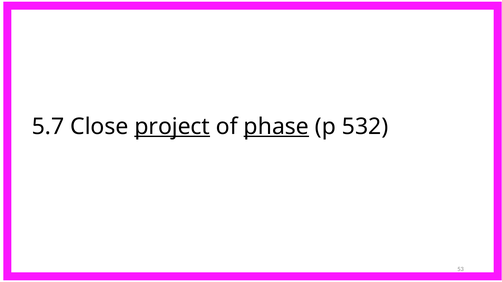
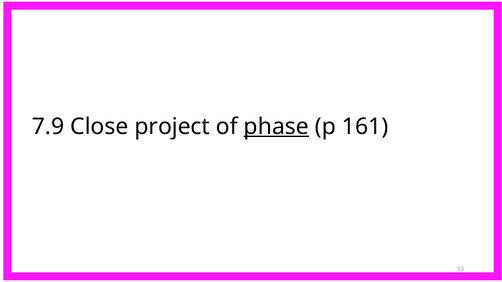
5.7: 5.7 -> 7.9 (48, 127)
project underline: present -> none (172, 127)
532: 532 -> 161 (365, 127)
